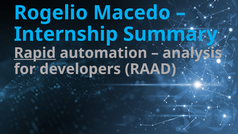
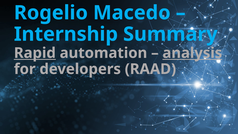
analysis underline: none -> present (192, 53)
